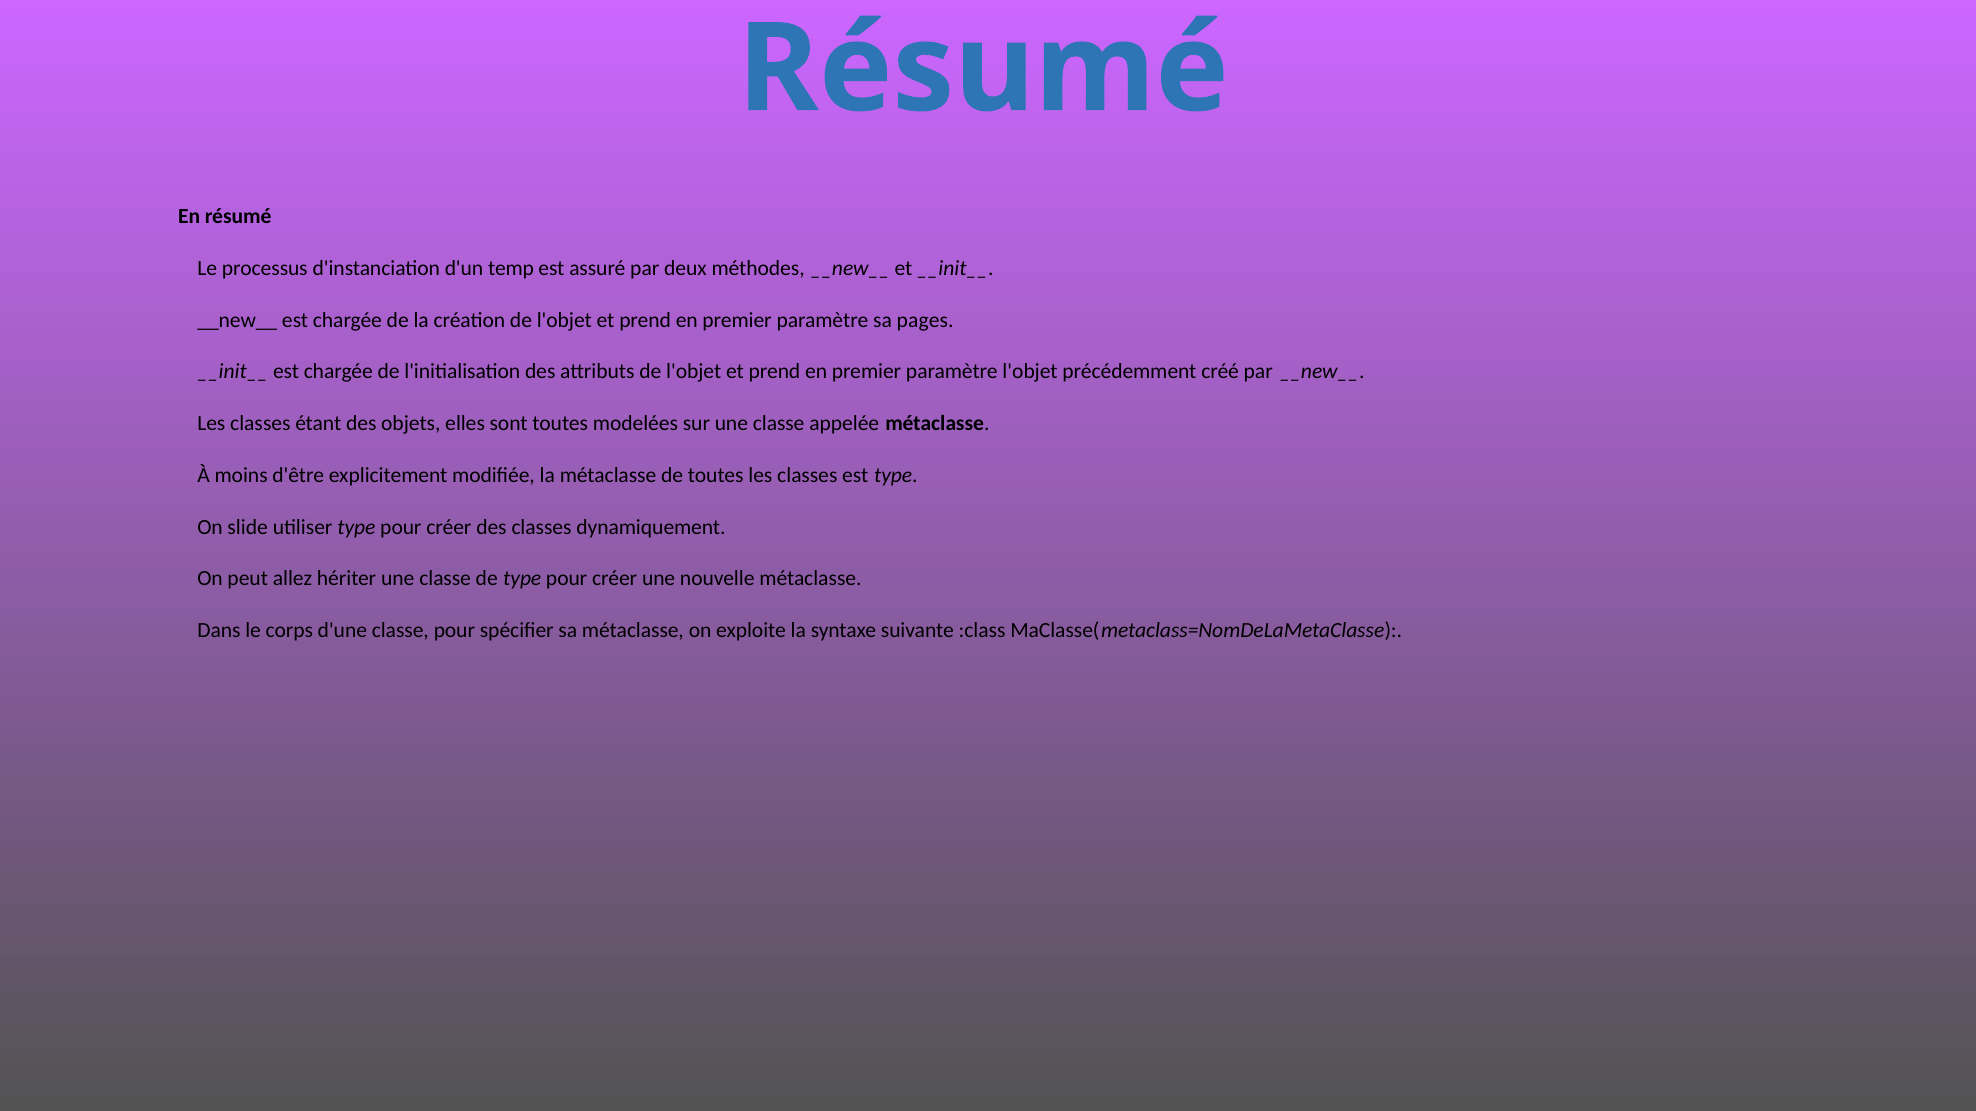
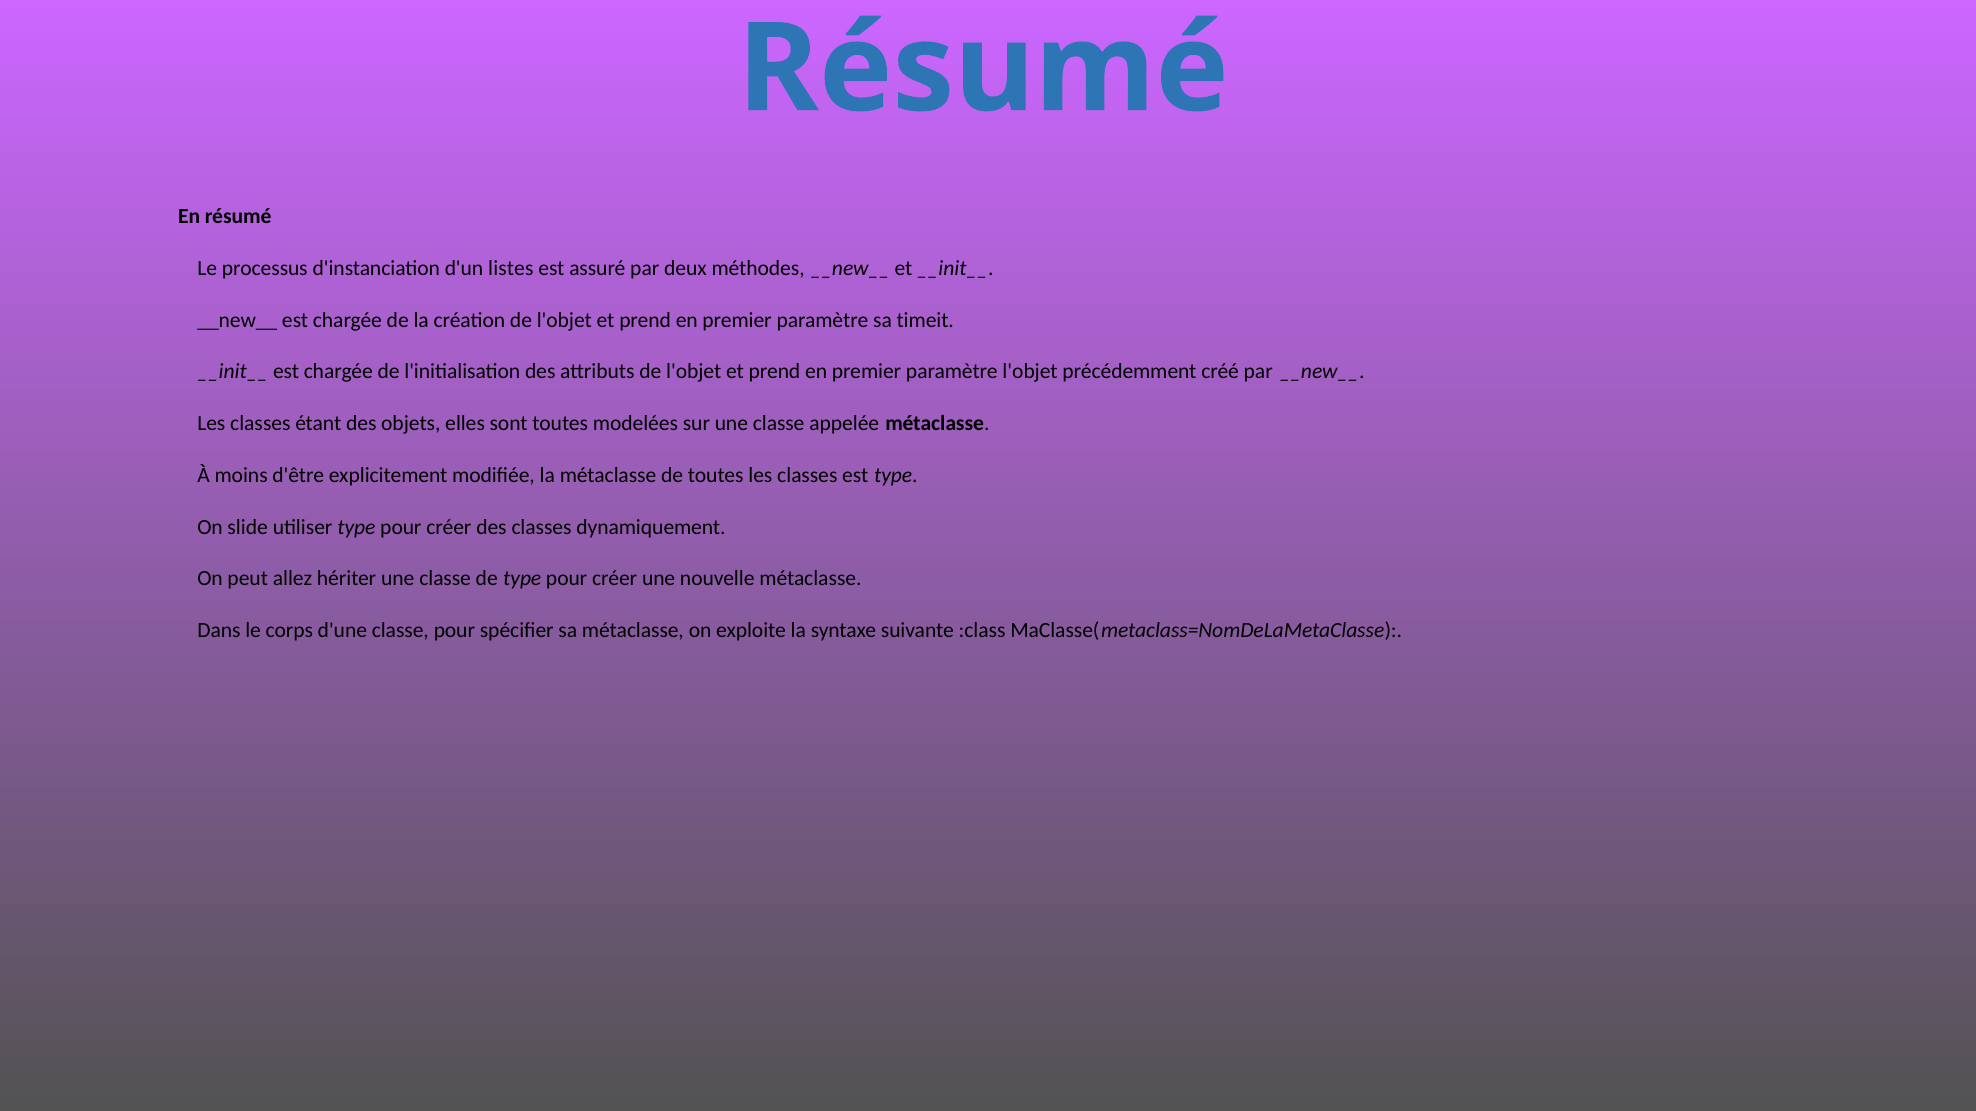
temp: temp -> listes (511, 268)
pages: pages -> timeit (925, 320)
